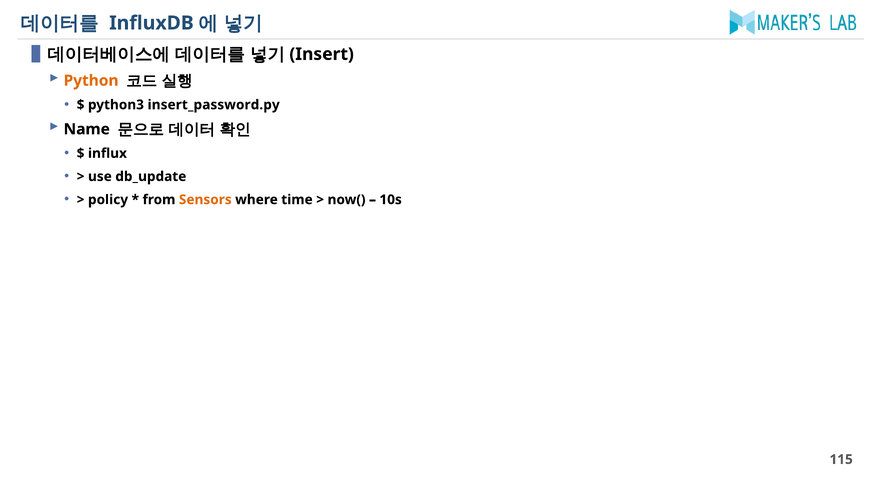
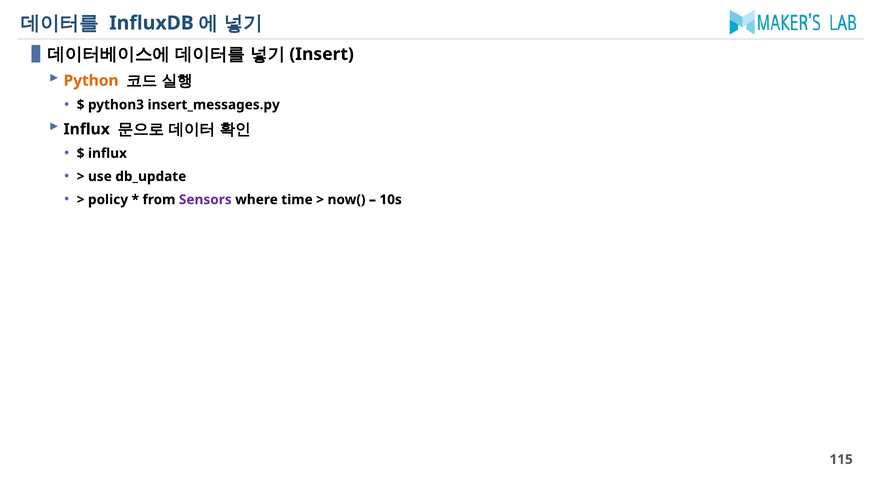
insert_password.py: insert_password.py -> insert_messages.py (214, 105)
Name: Name -> Influx (87, 129)
Sensors colour: orange -> purple (205, 199)
